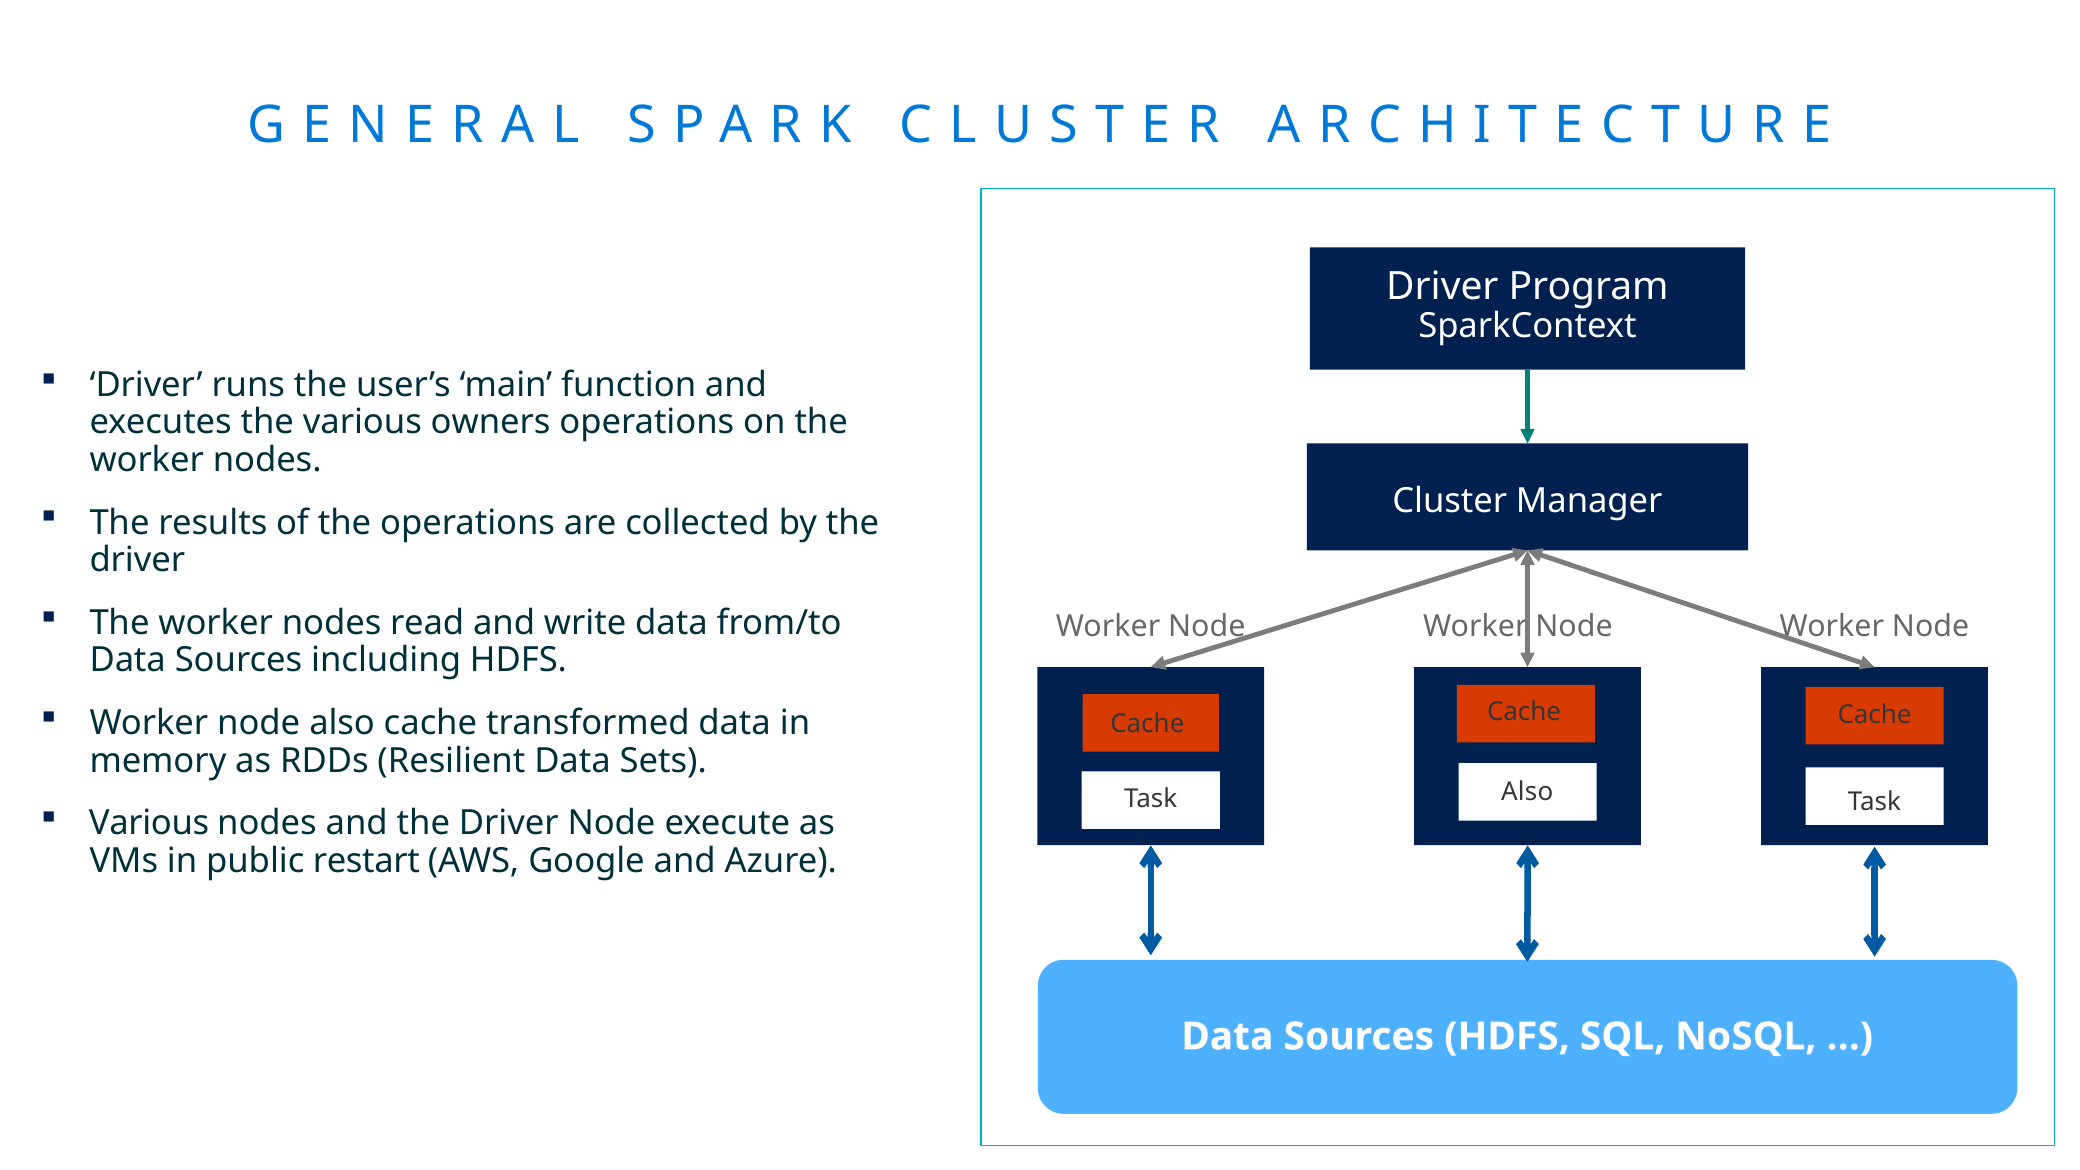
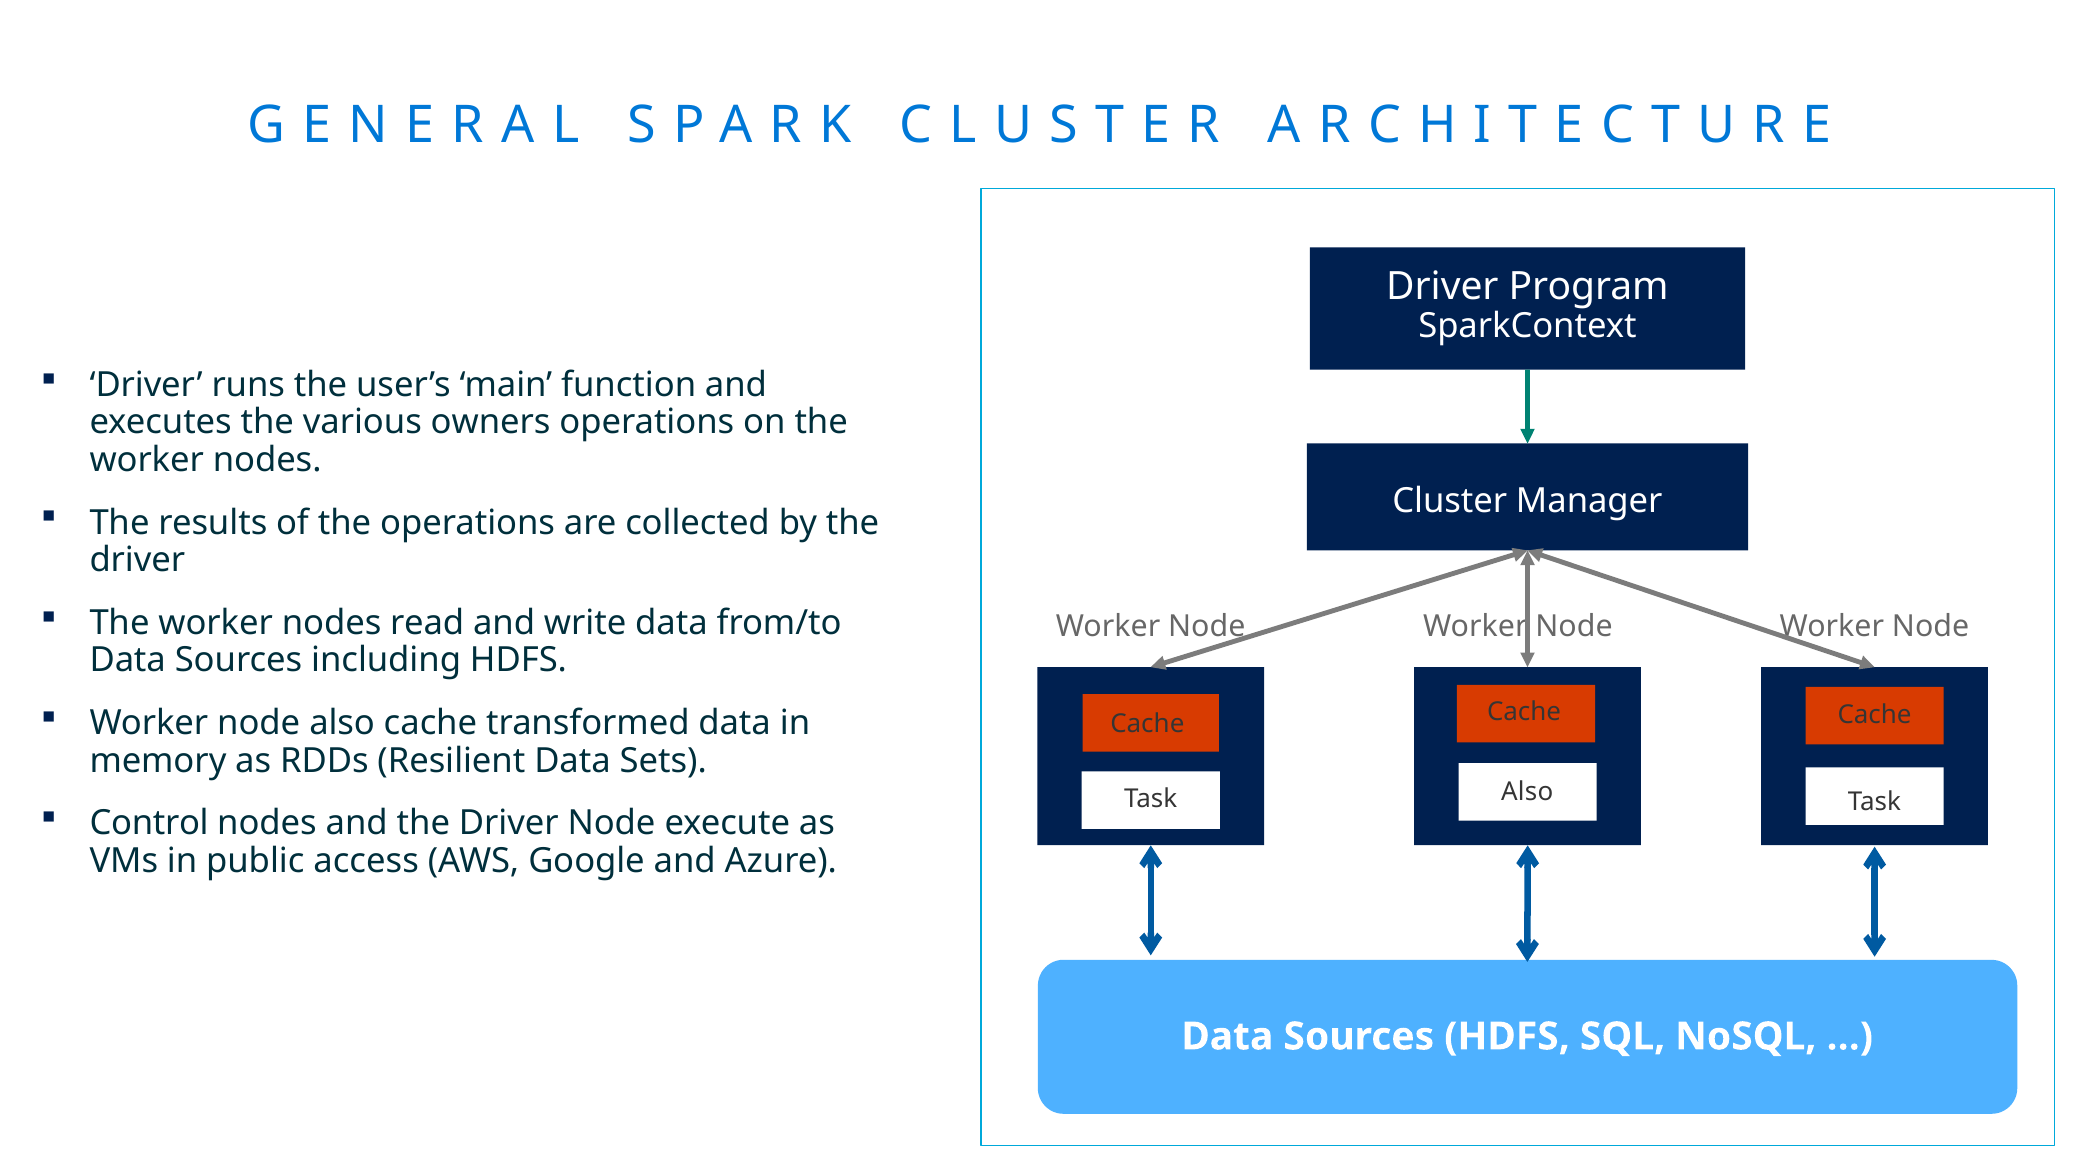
Various: Various -> Control (149, 824)
restart: restart -> access (366, 861)
